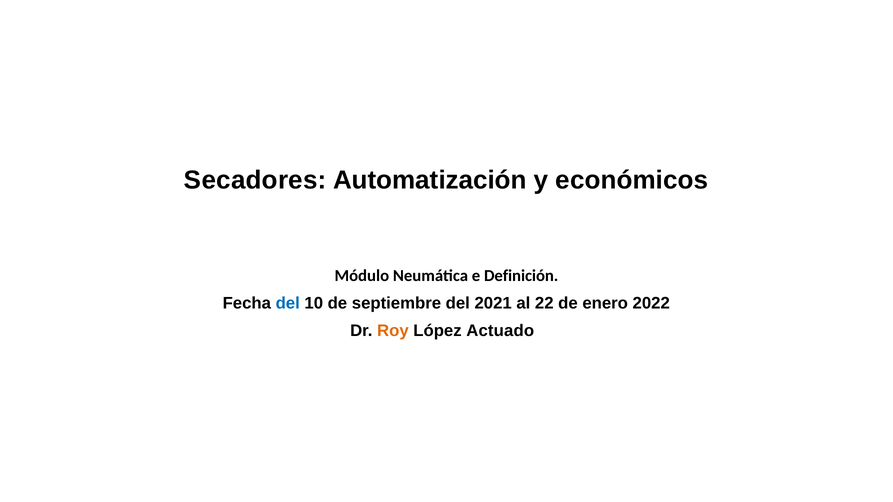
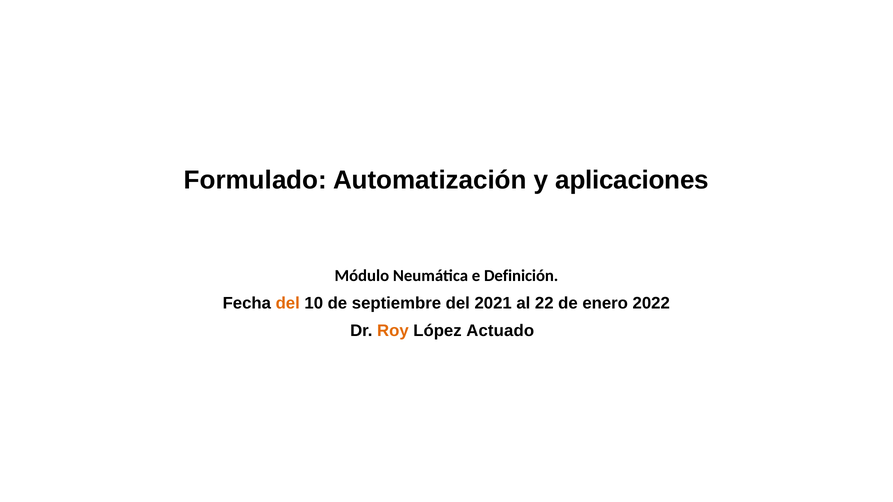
Secadores: Secadores -> Formulado (255, 180)
económicos: económicos -> aplicaciones (632, 180)
del colour: blue -> orange (288, 304)
